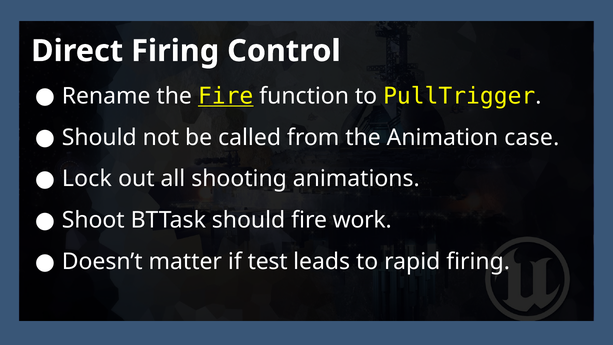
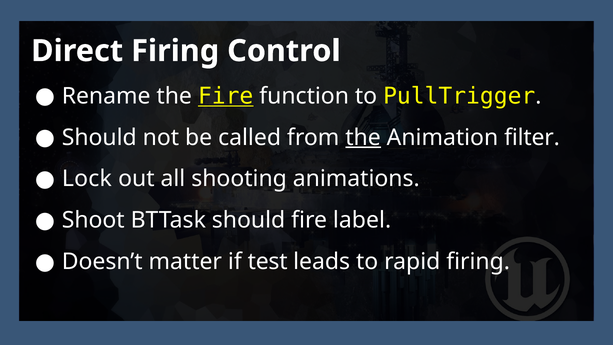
the underline: none -> present (363, 137)
case: case -> filter (532, 137)
work: work -> label (362, 220)
